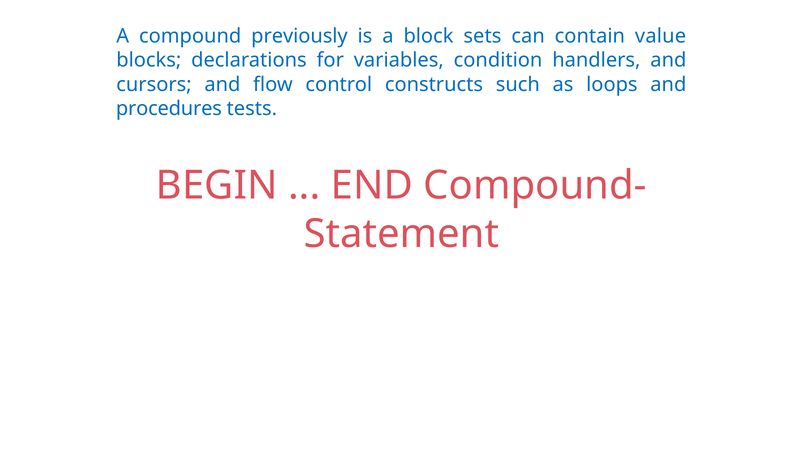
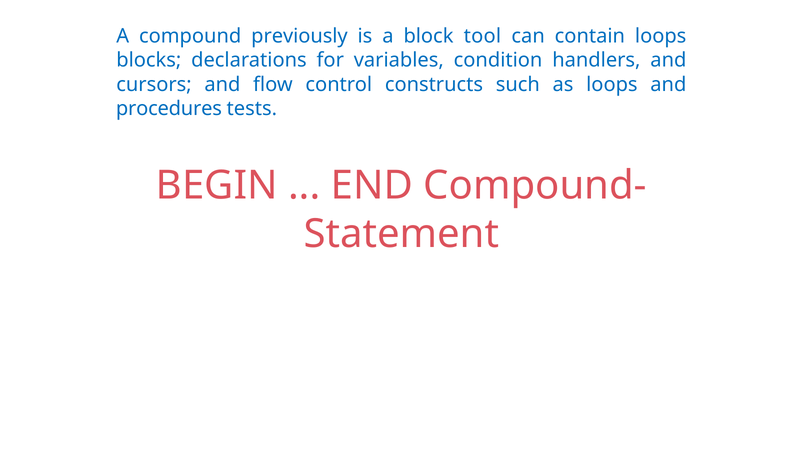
sets: sets -> tool (482, 36)
contain value: value -> loops (661, 36)
